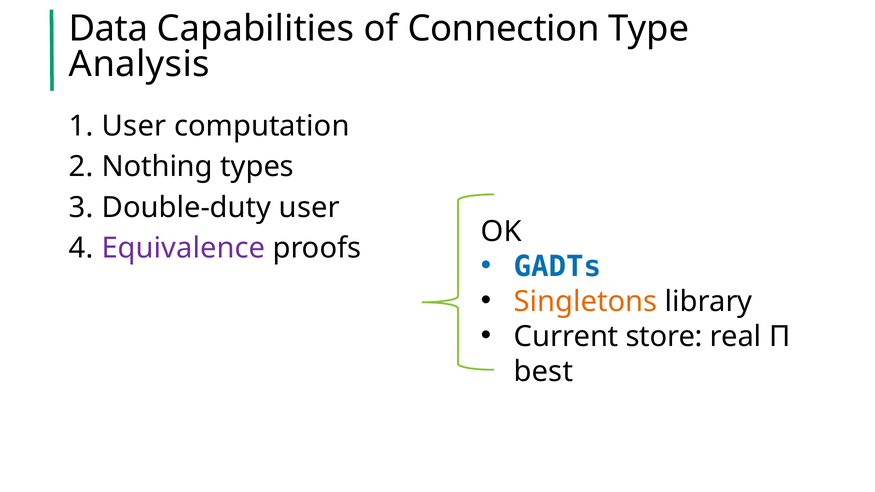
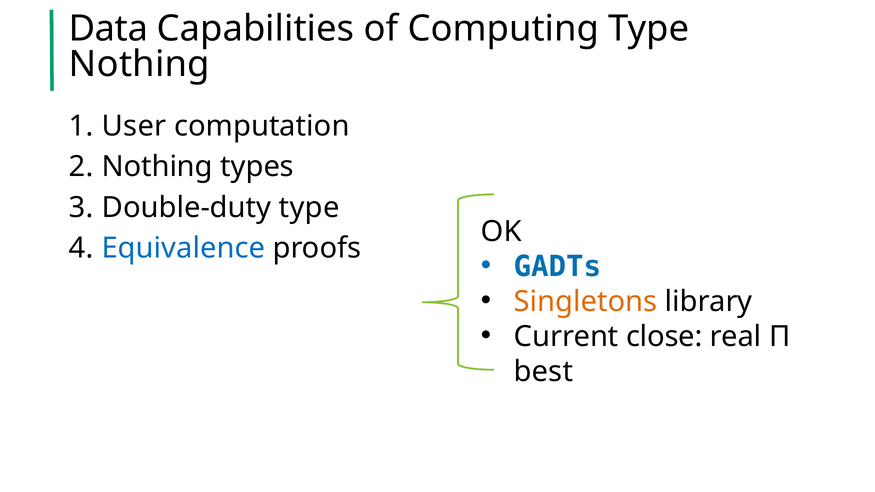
Connection: Connection -> Computing (503, 29)
Analysis: Analysis -> Nothing (139, 64)
Double-duty user: user -> type (309, 208)
Equivalence colour: purple -> blue (183, 248)
store: store -> close (664, 337)
